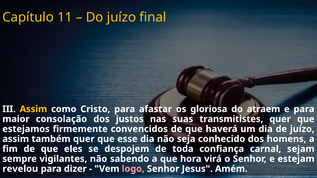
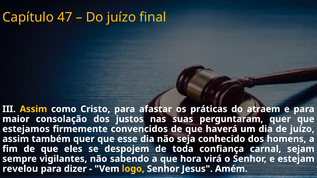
11: 11 -> 47 (65, 17)
gloriosa: gloriosa -> práticas (209, 109)
transmitistes: transmitistes -> perguntaram (231, 119)
logo colour: pink -> yellow (133, 169)
